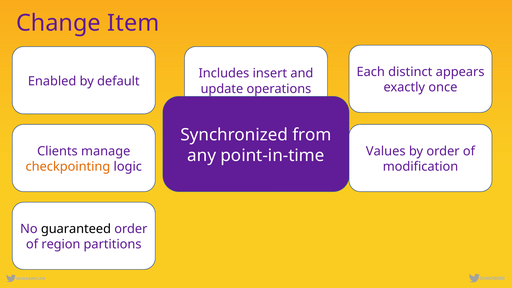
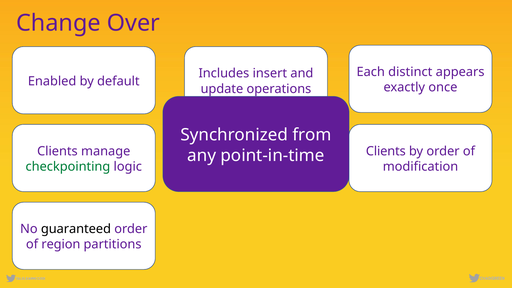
Item: Item -> Over (133, 23)
Values: Values -> Clients (386, 151)
checkpointing colour: orange -> green (68, 167)
